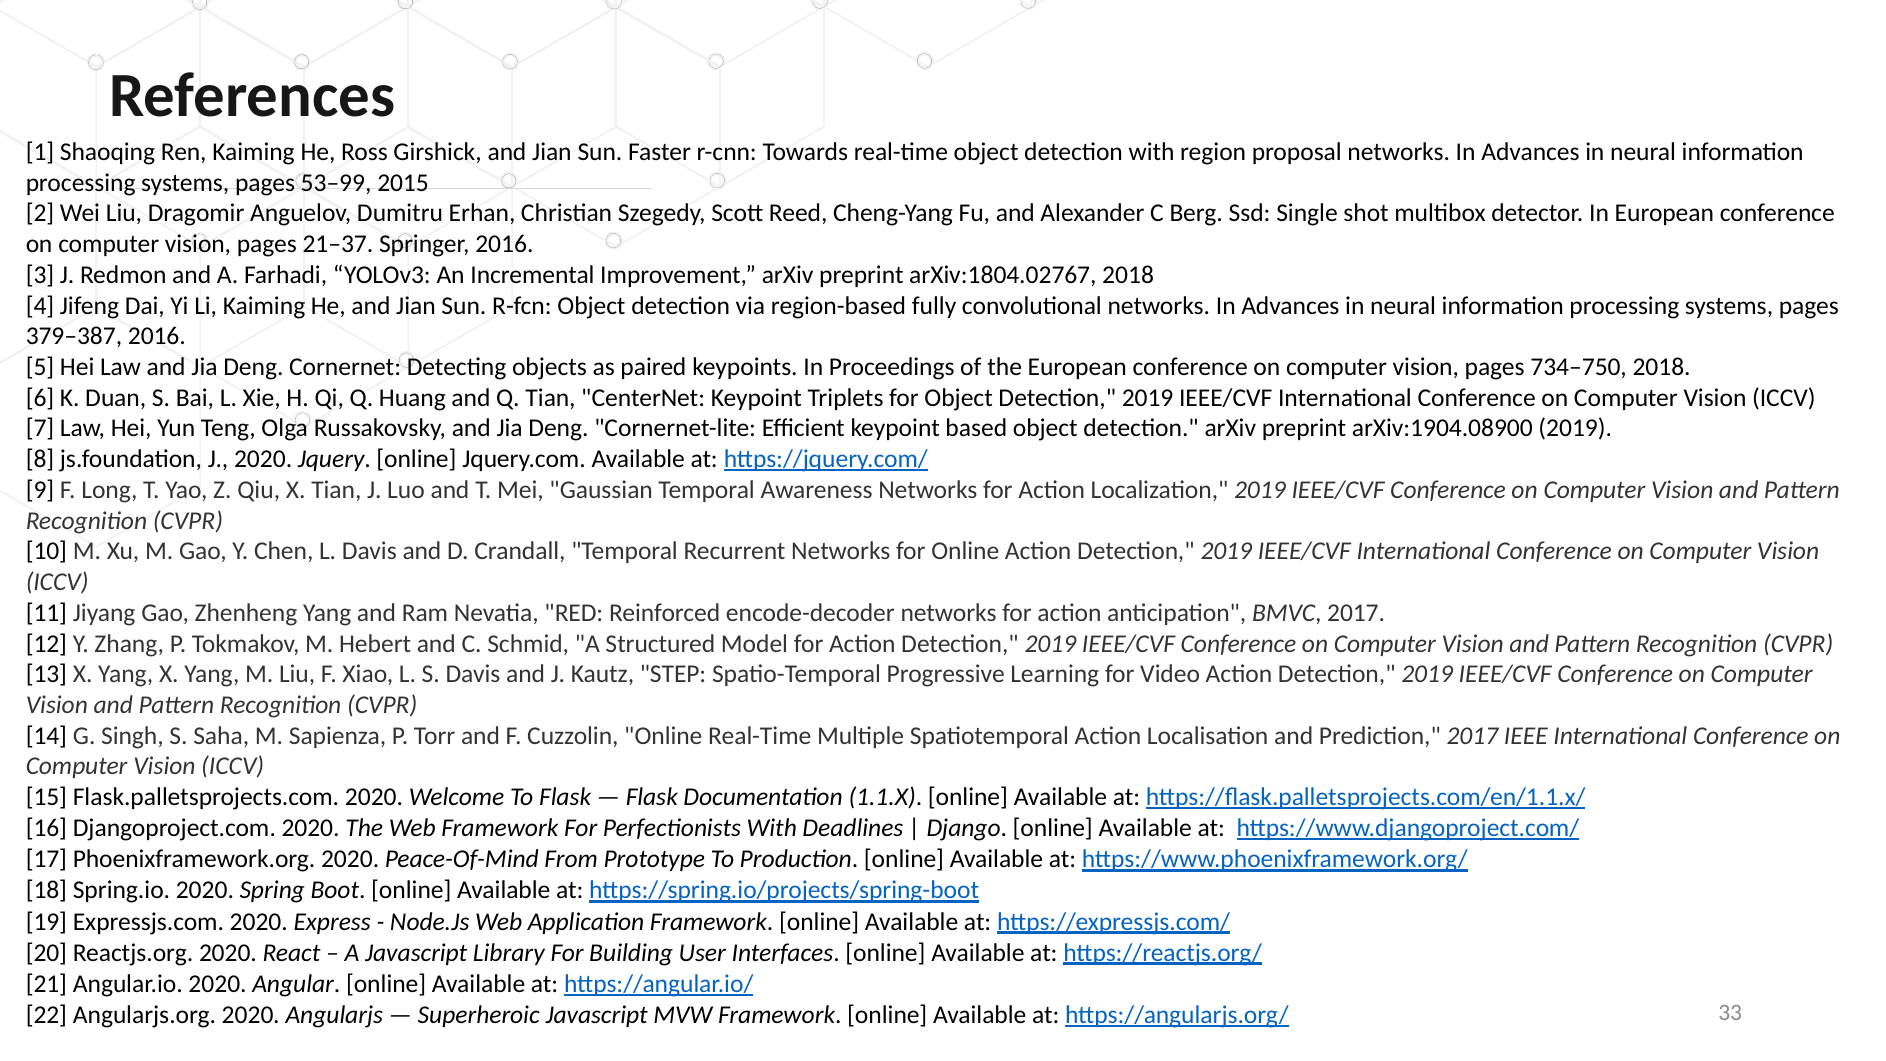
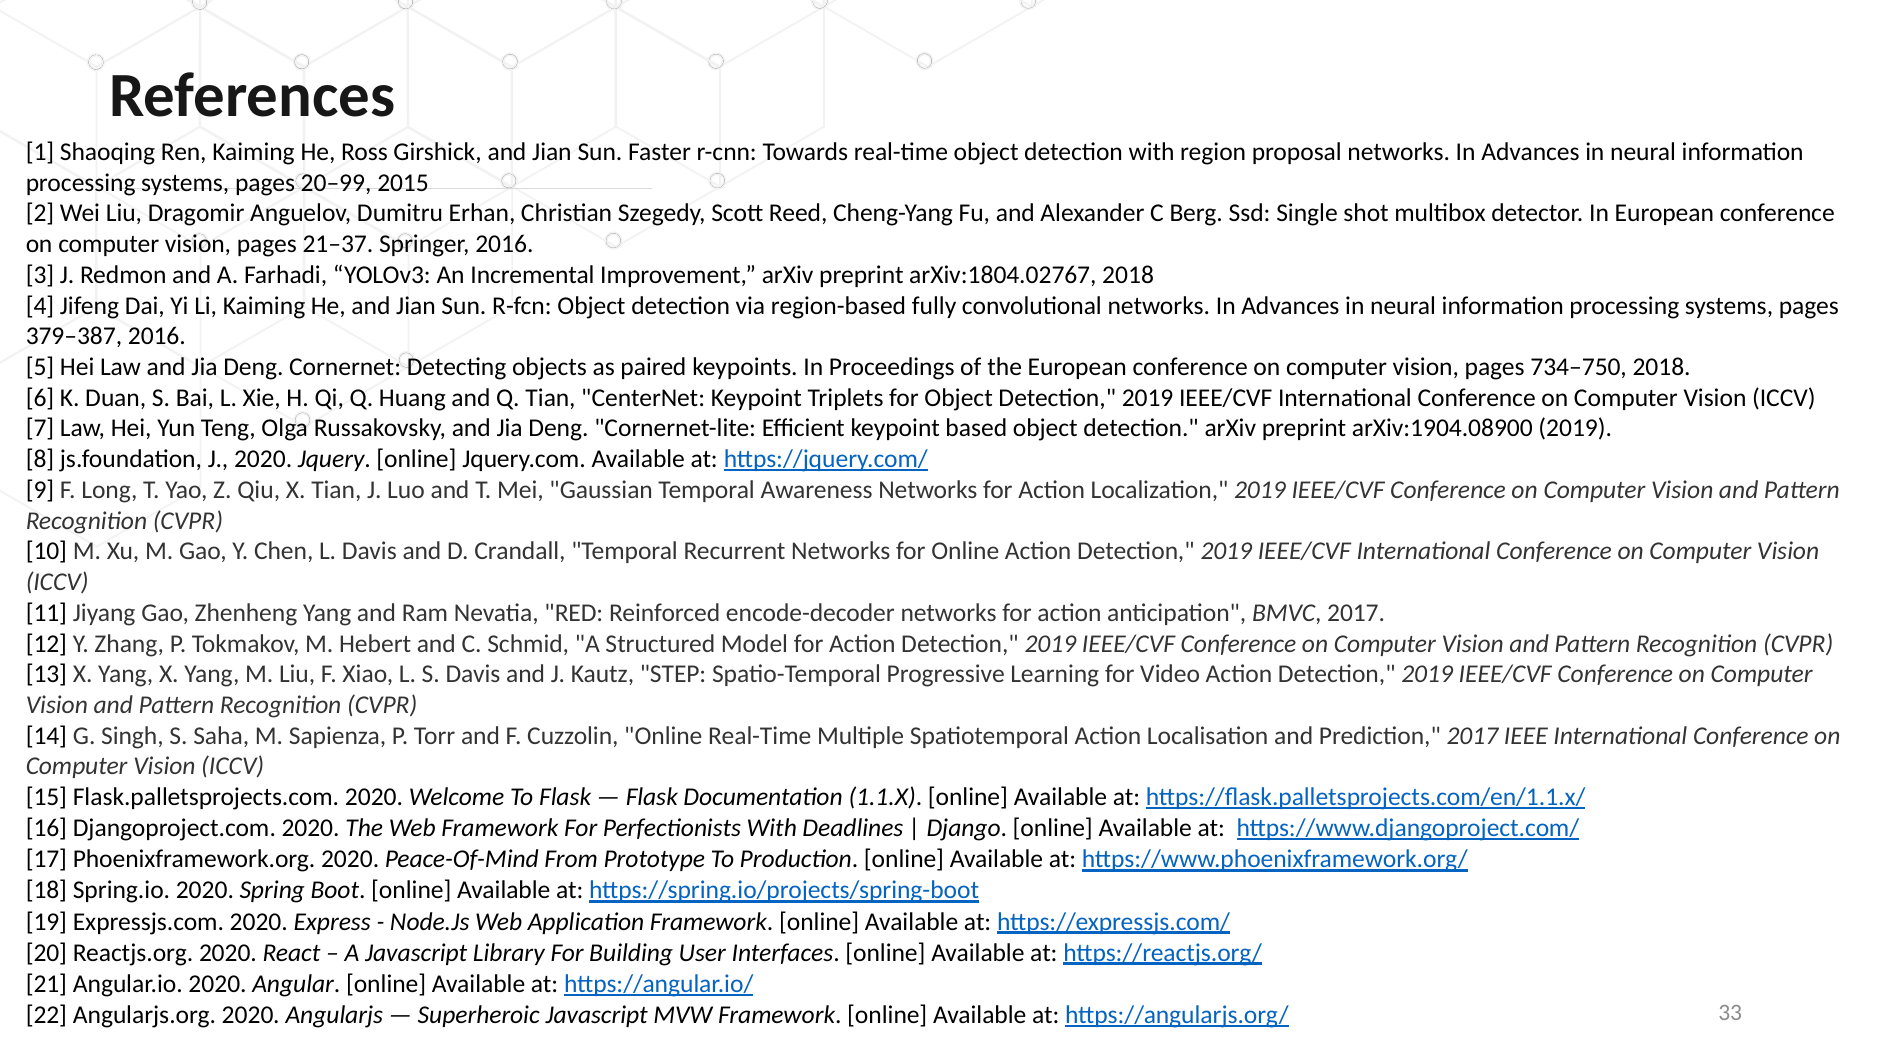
53–99: 53–99 -> 20–99 (336, 183)
